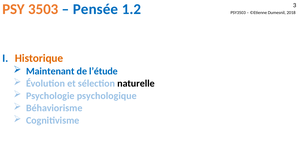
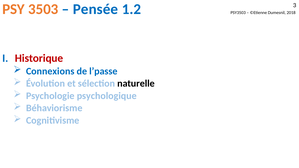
Historique colour: orange -> red (39, 58)
Maintenant: Maintenant -> Connexions (50, 71)
l’étude: l’étude -> l’passe (103, 71)
